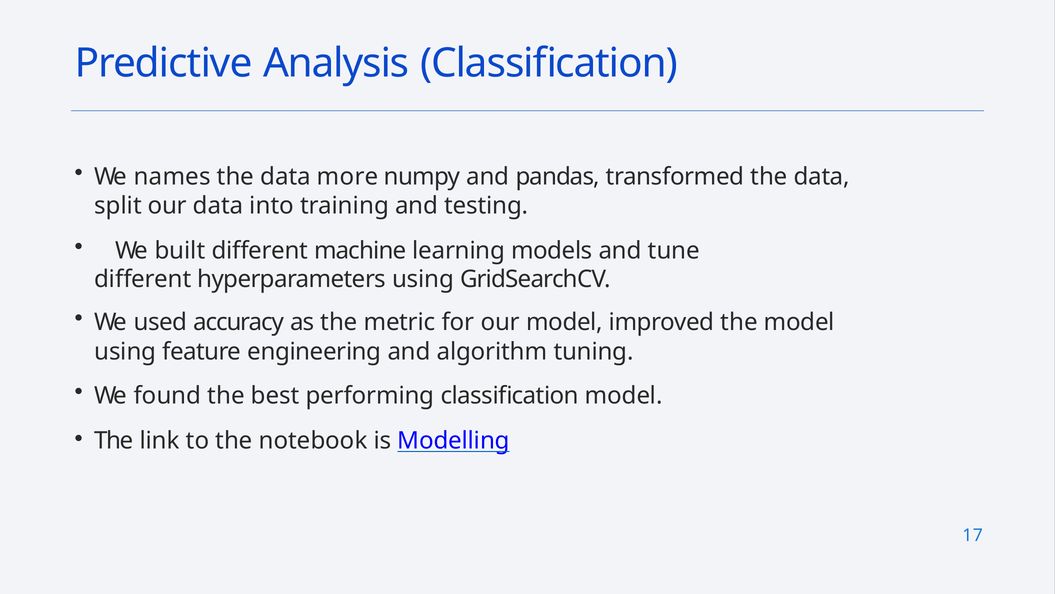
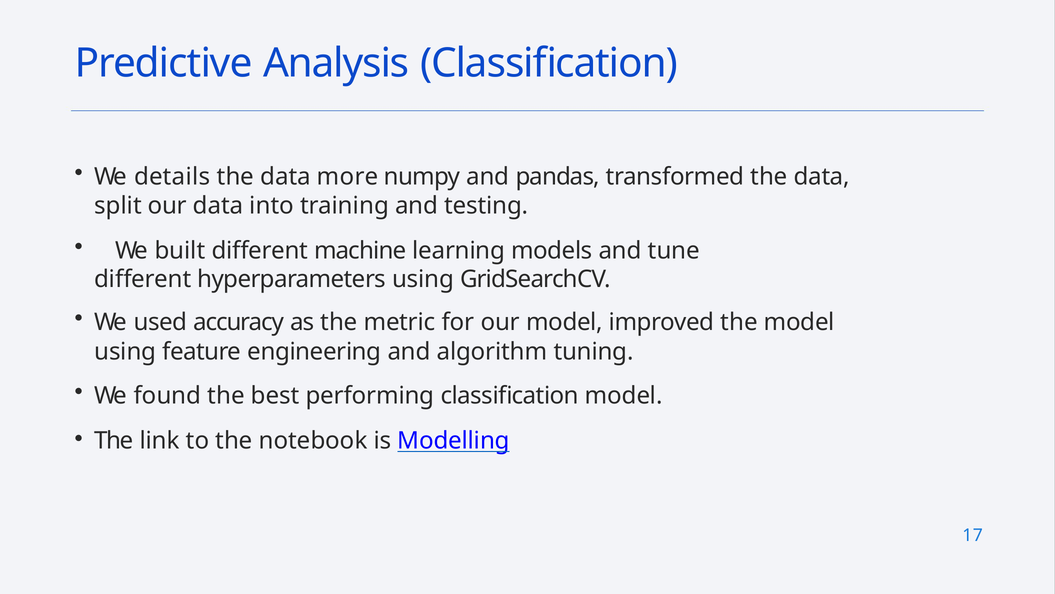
names: names -> details (172, 177)
